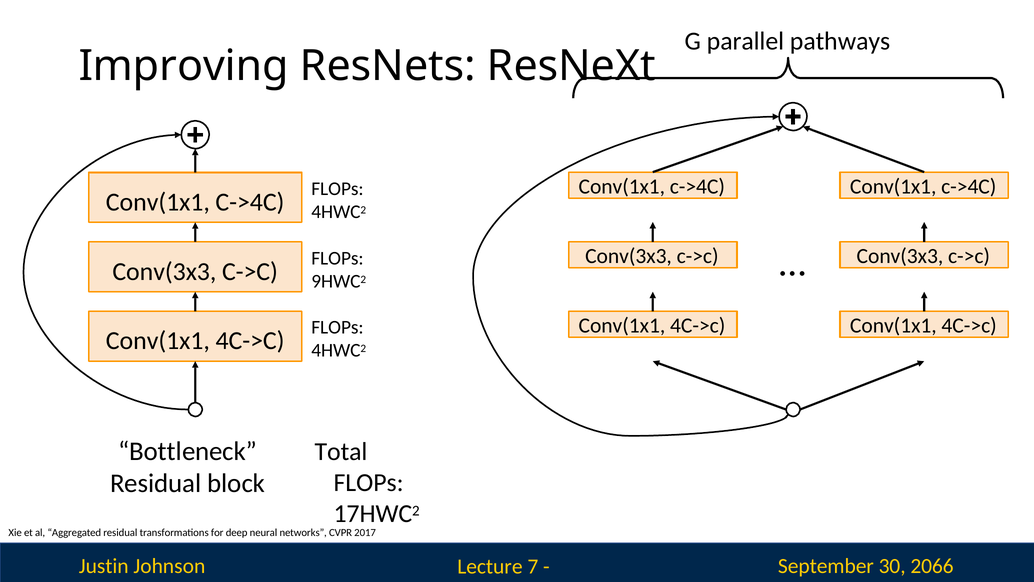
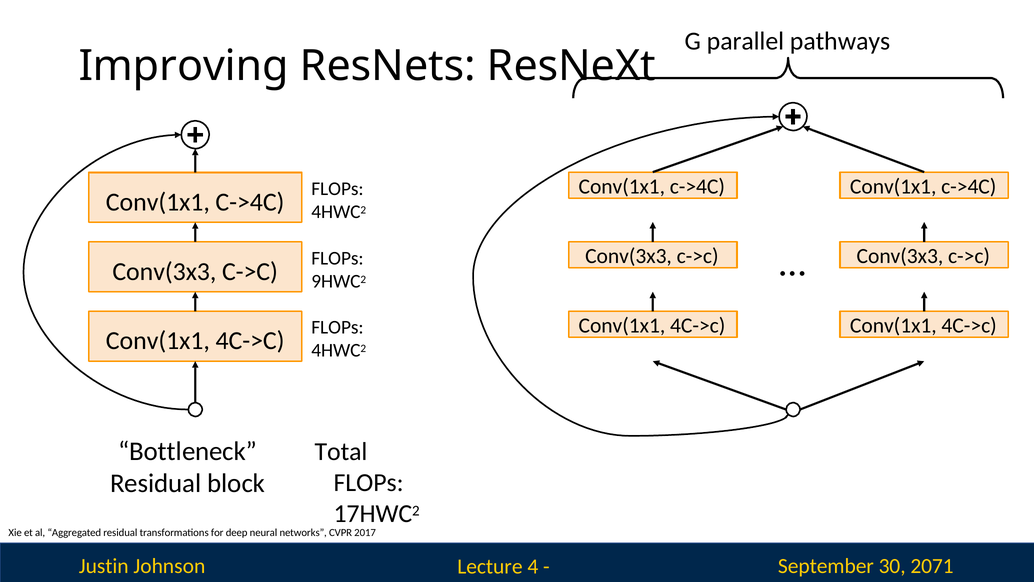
7: 7 -> 4 (533, 566)
2066: 2066 -> 2071 (932, 566)
